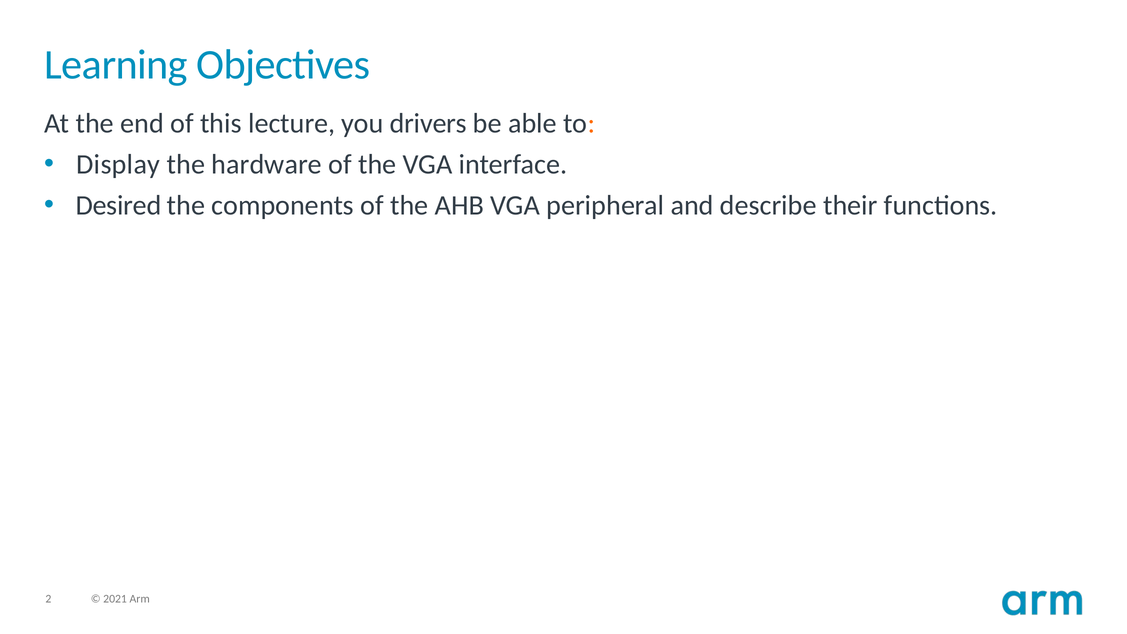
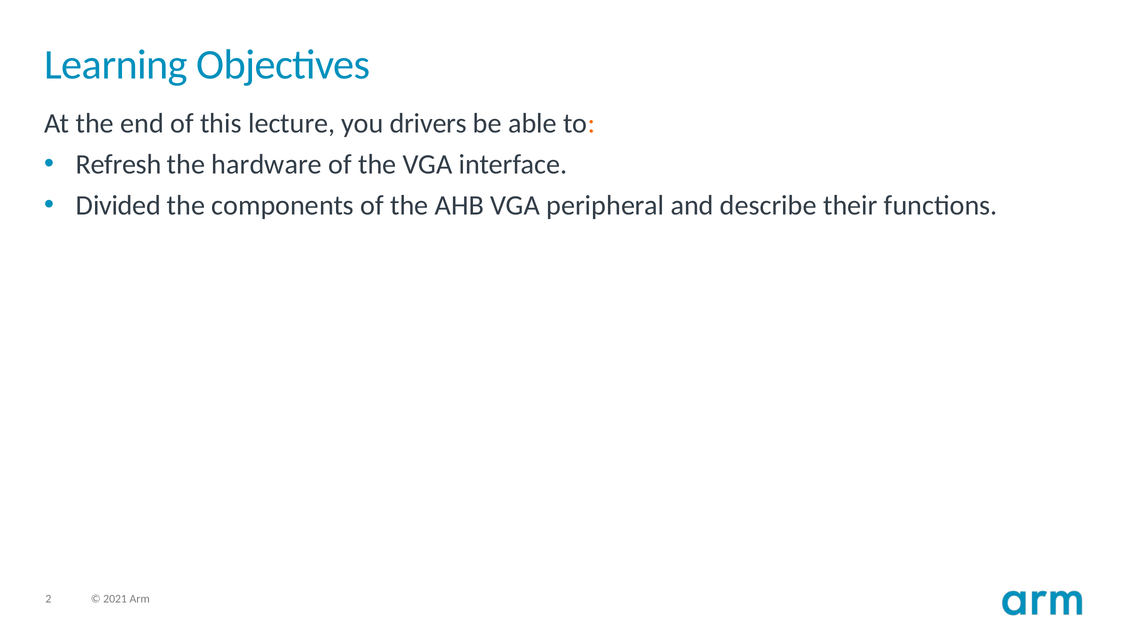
Display: Display -> Refresh (118, 164)
Desired: Desired -> Divided (118, 205)
